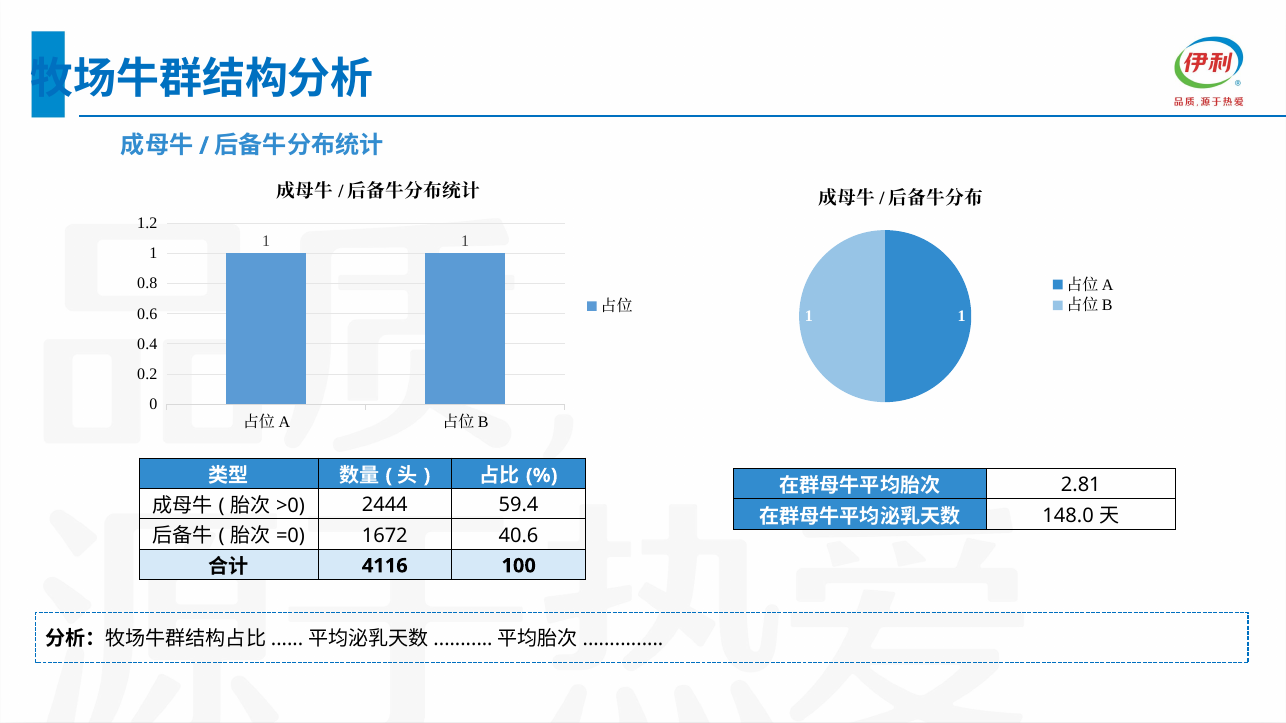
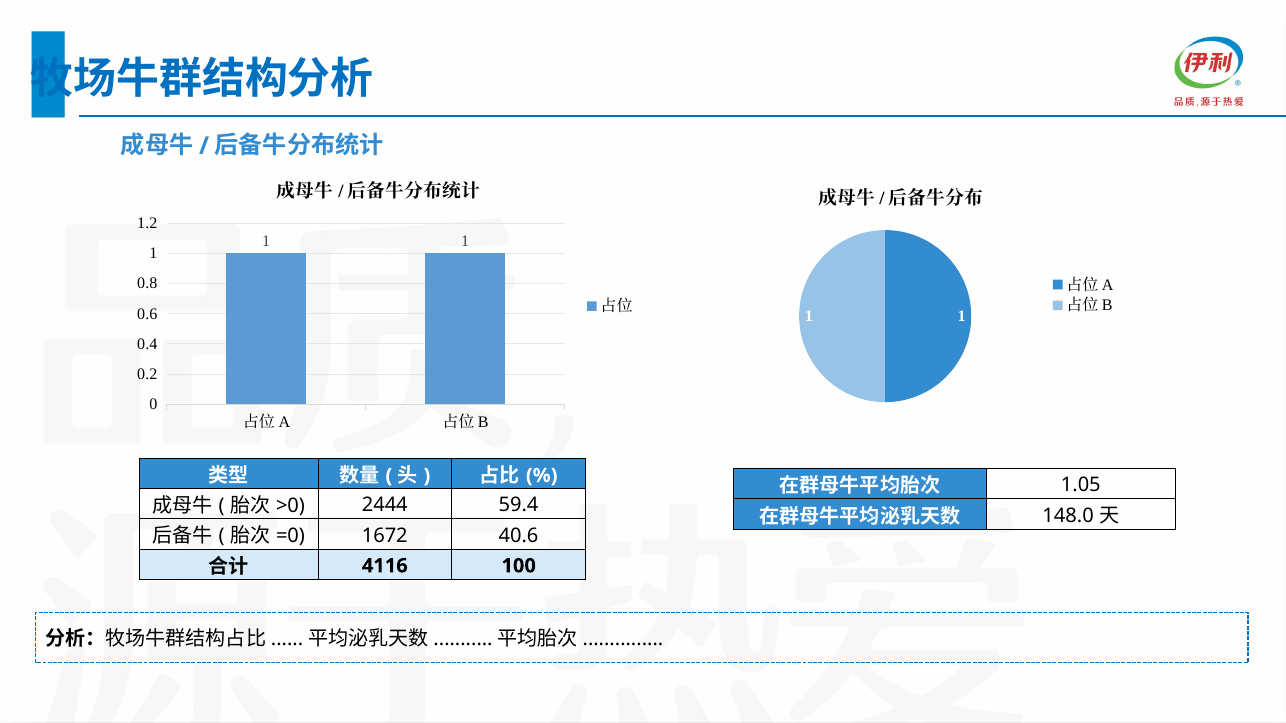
2.81: 2.81 -> 1.05 (1081, 485)
